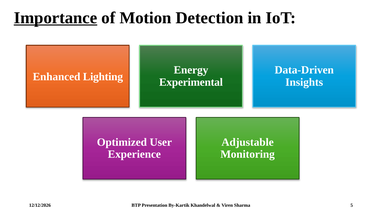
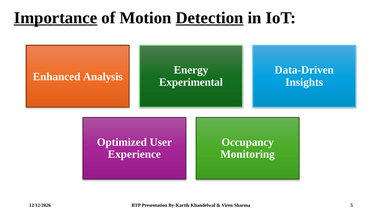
Detection underline: none -> present (210, 18)
Lighting: Lighting -> Analysis (103, 77)
Adjustable: Adjustable -> Occupancy (248, 142)
